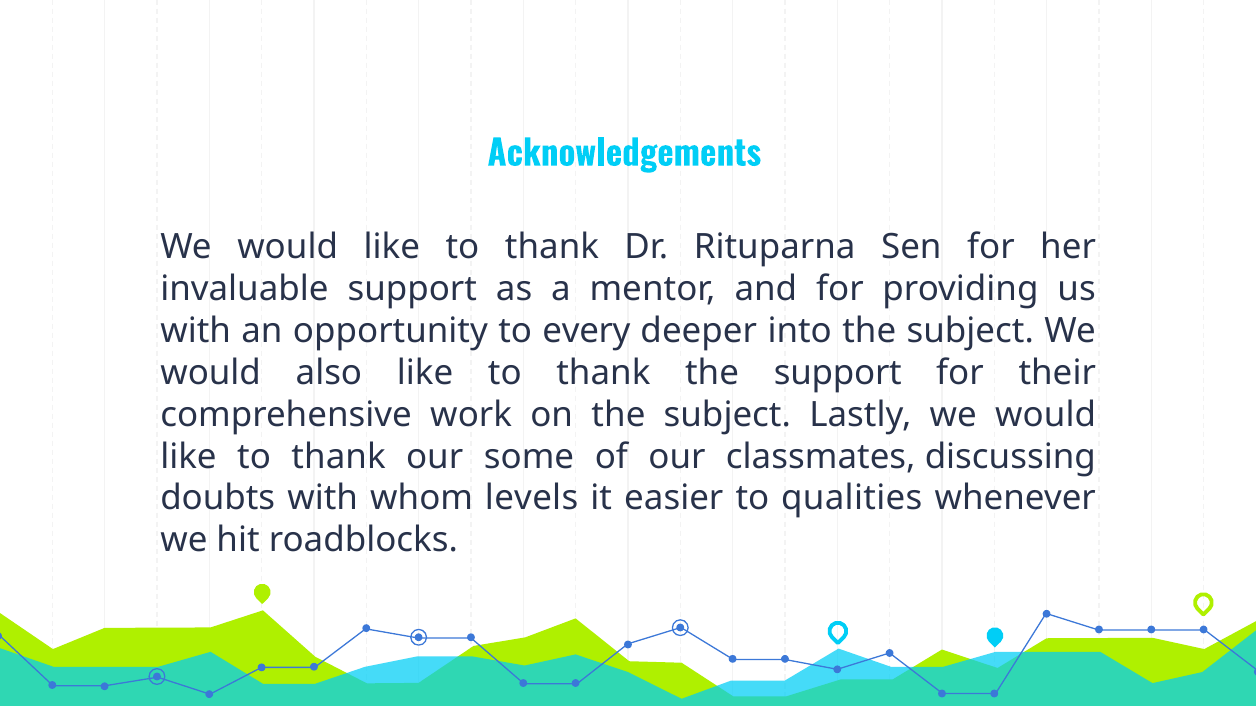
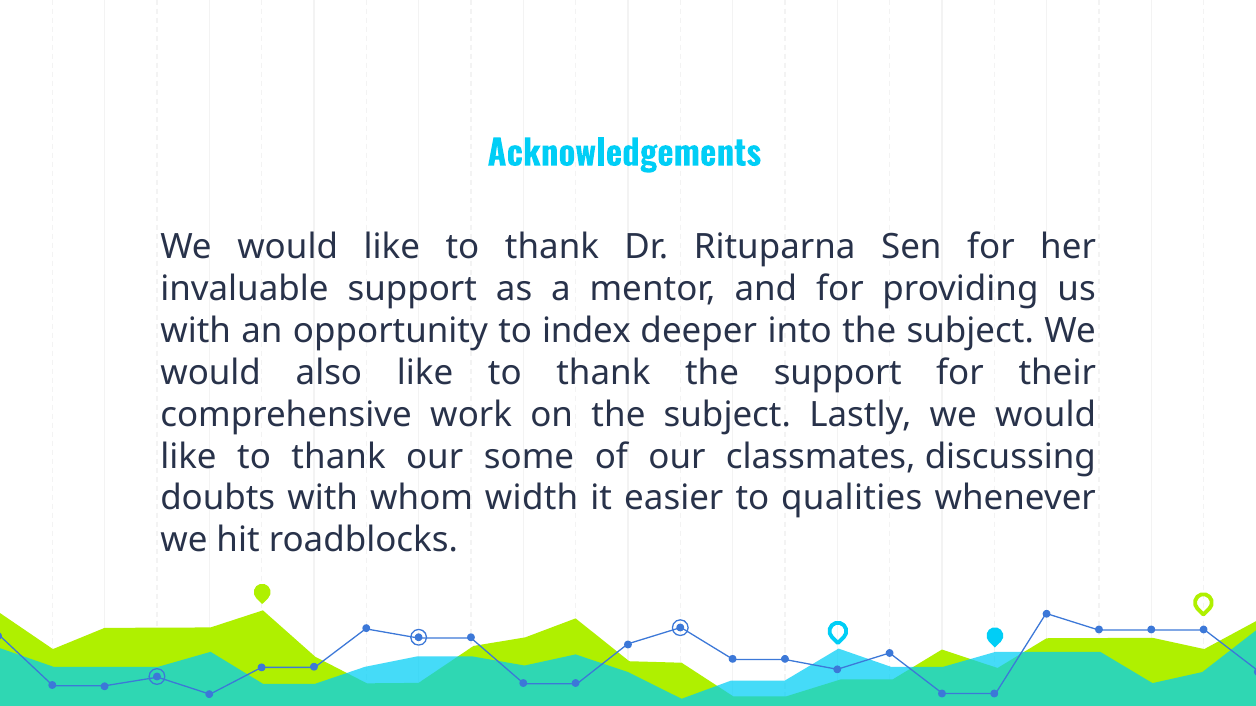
every: every -> index (587, 331)
levels: levels -> width (532, 499)
